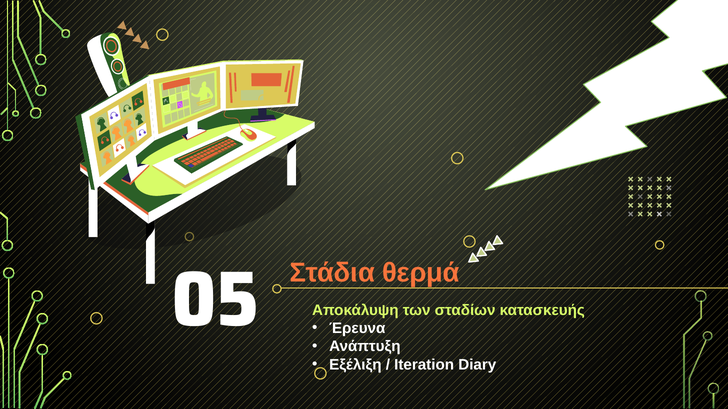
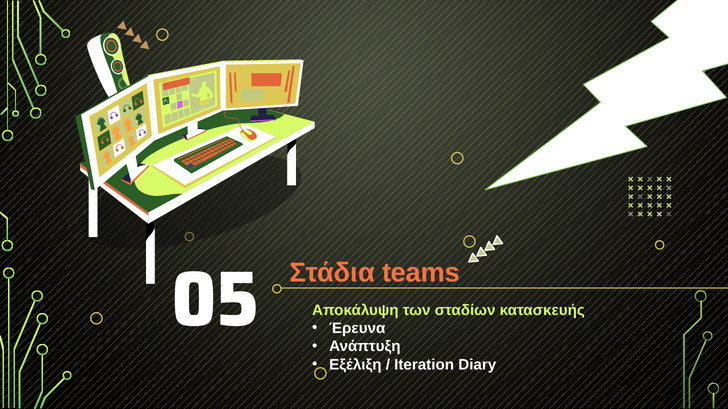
θερμά: θερμά -> teams (421, 273)
